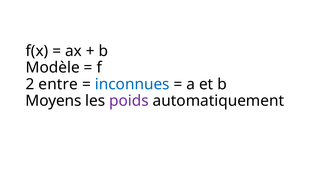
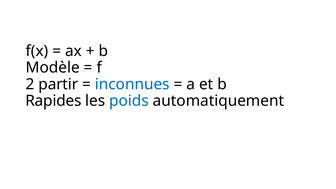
entre: entre -> partir (58, 84)
Moyens: Moyens -> Rapides (53, 101)
poids colour: purple -> blue (129, 101)
